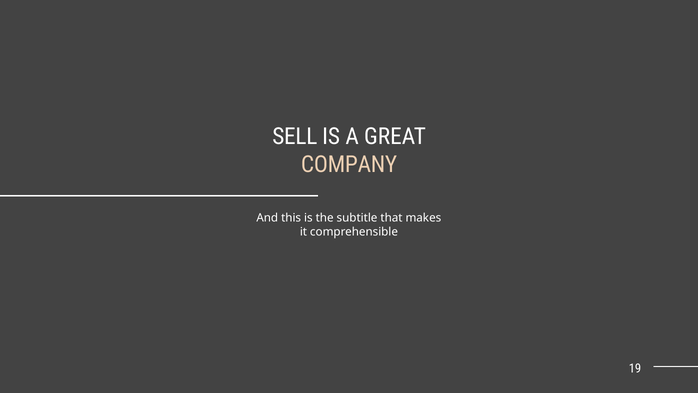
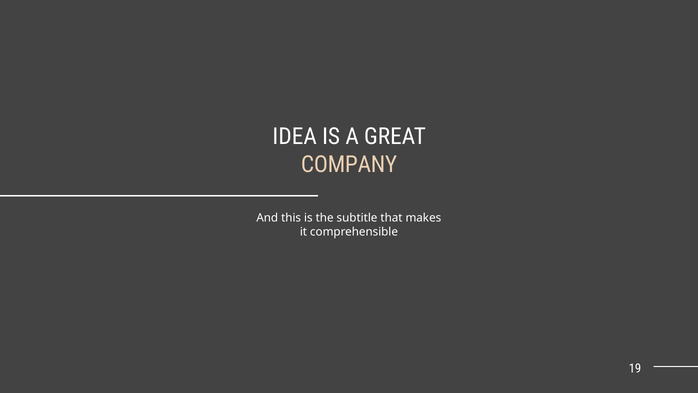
SELL: SELL -> IDEA (295, 137)
